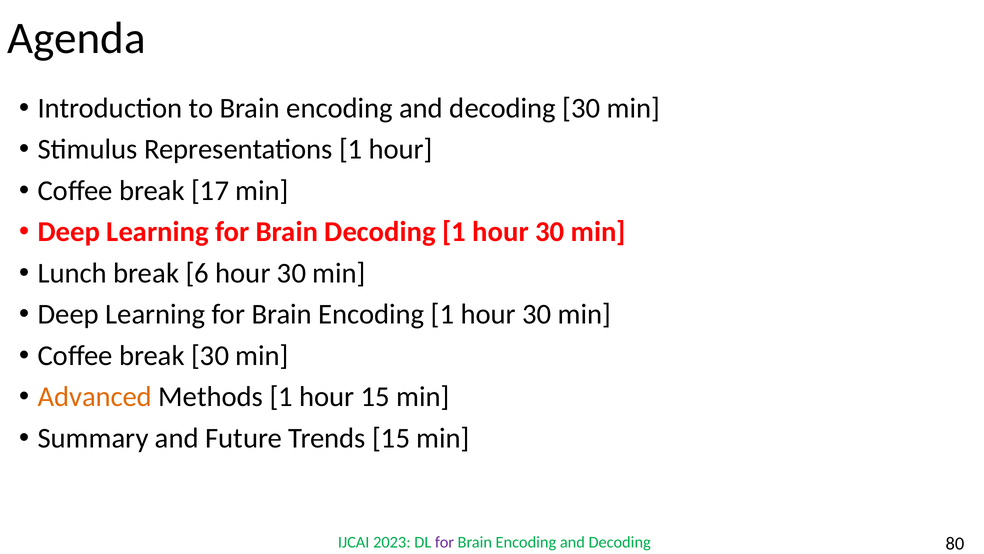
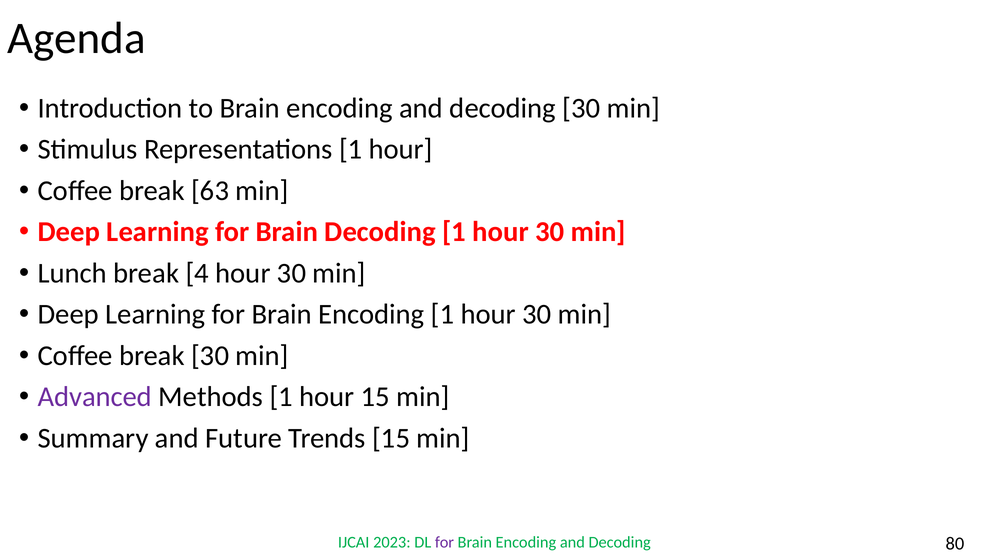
17: 17 -> 63 (210, 191)
6: 6 -> 4 (197, 273)
Advanced colour: orange -> purple (95, 397)
